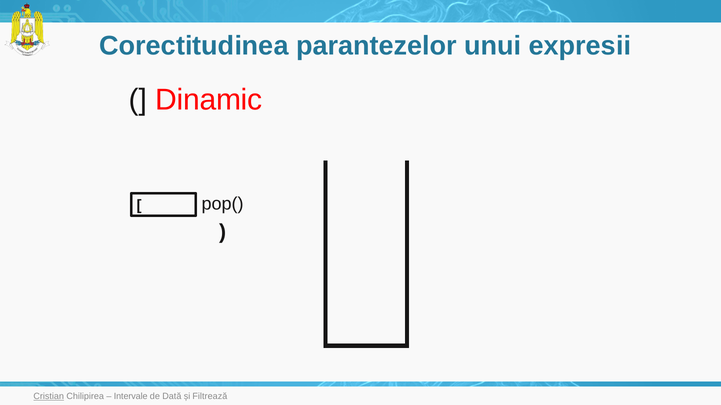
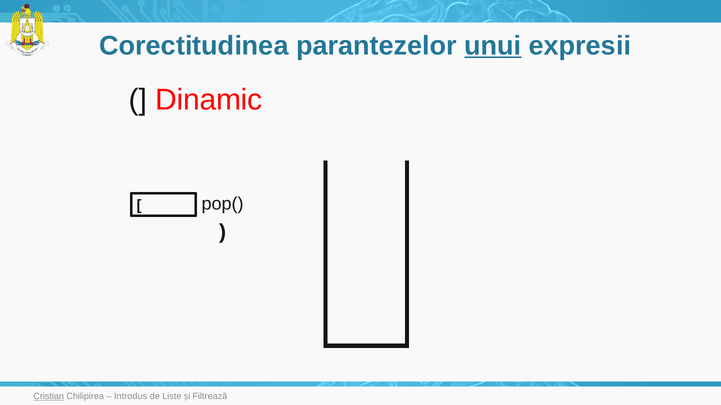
unui underline: none -> present (493, 46)
Intervale: Intervale -> Introdus (131, 397)
Dată: Dată -> Liste (172, 397)
